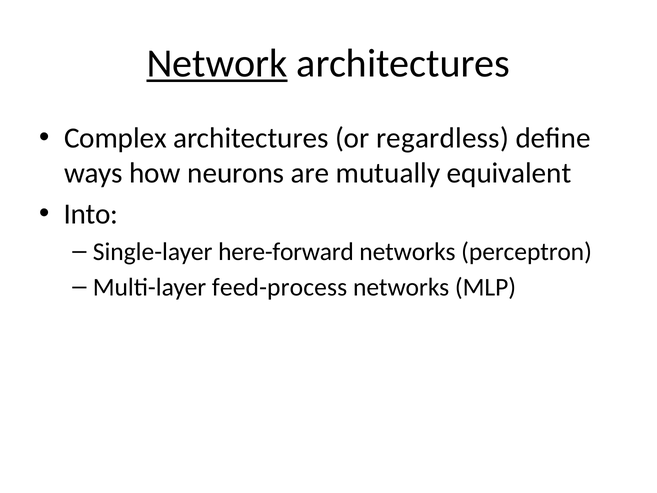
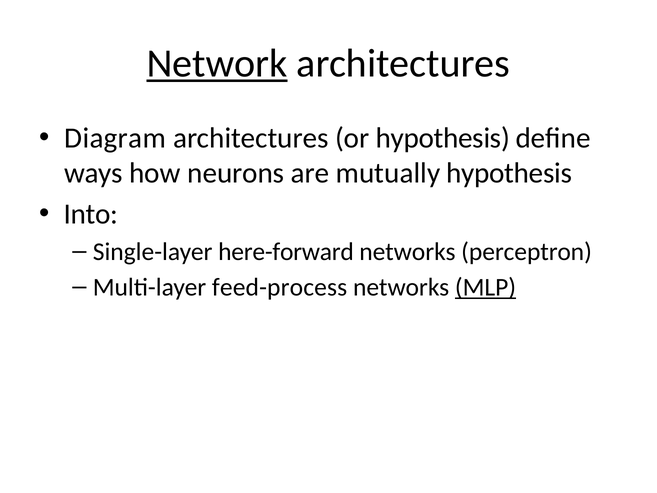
Complex: Complex -> Diagram (115, 138)
or regardless: regardless -> hypothesis (443, 138)
mutually equivalent: equivalent -> hypothesis (509, 173)
MLP underline: none -> present (486, 287)
